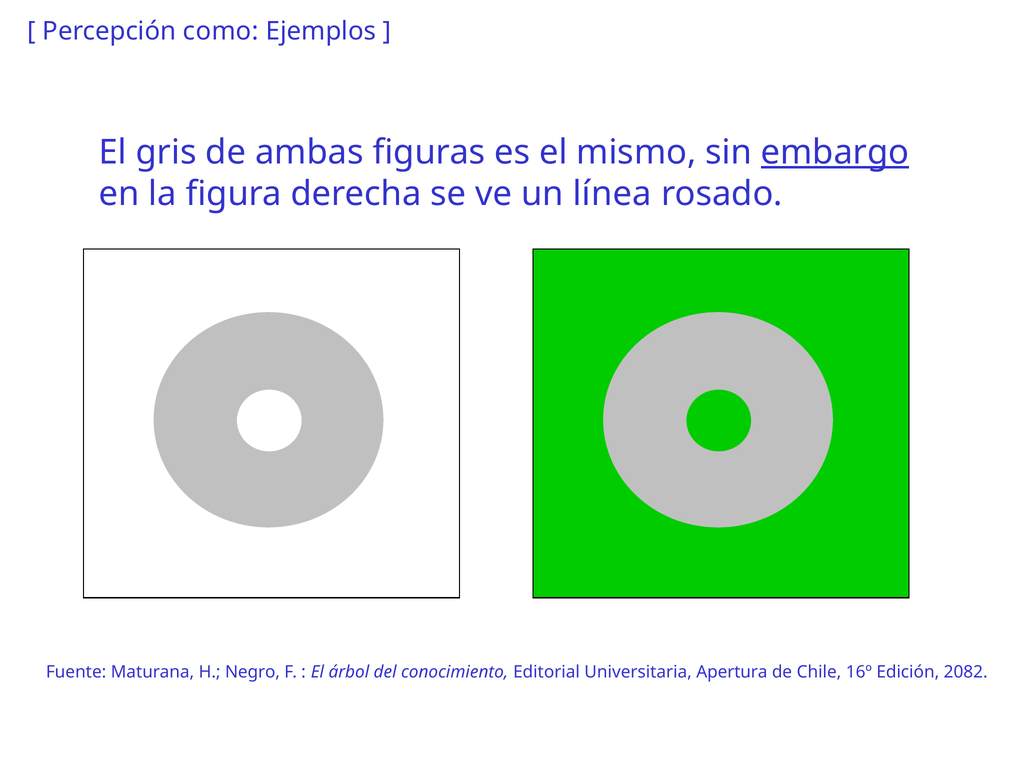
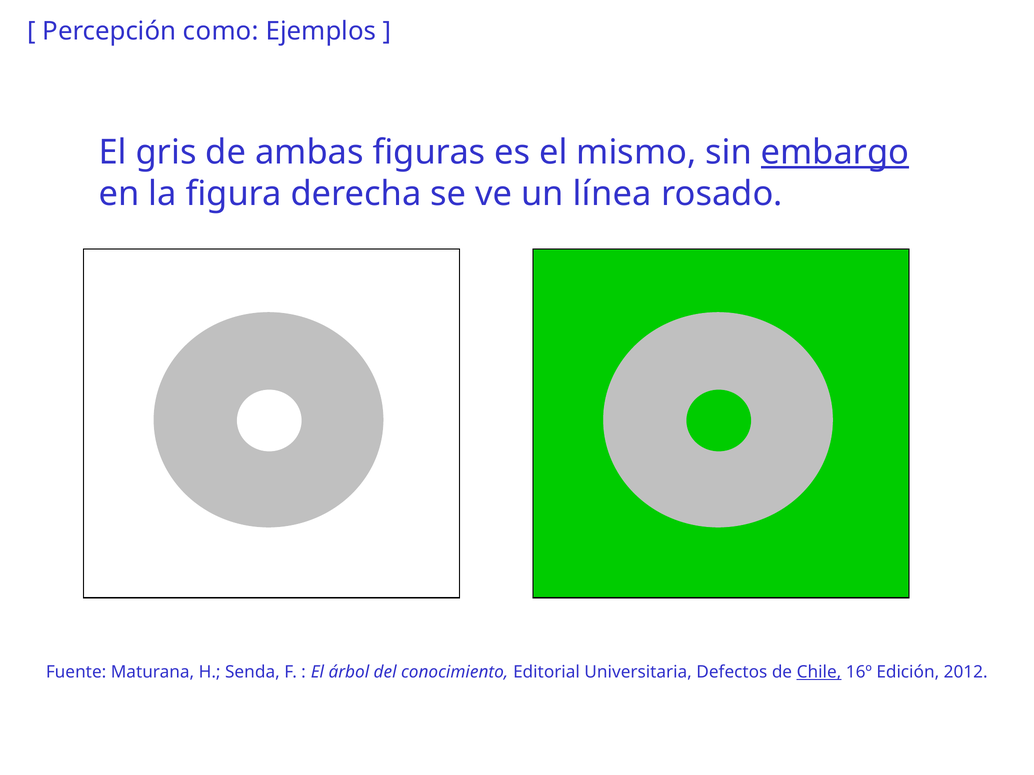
Negro: Negro -> Senda (252, 673)
Apertura: Apertura -> Defectos (732, 673)
Chile underline: none -> present (819, 673)
2082: 2082 -> 2012 (966, 673)
